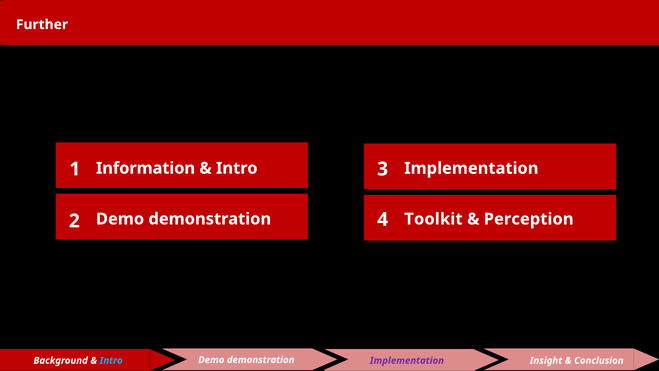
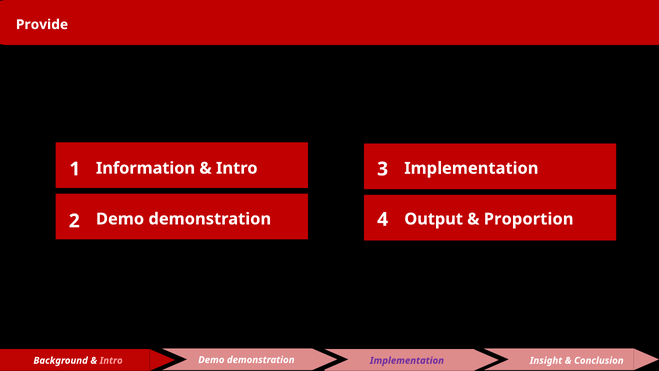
Further: Further -> Provide (42, 25)
Toolkit: Toolkit -> Output (434, 219)
Perception: Perception -> Proportion (529, 219)
Intro colour: light blue -> pink (111, 360)
